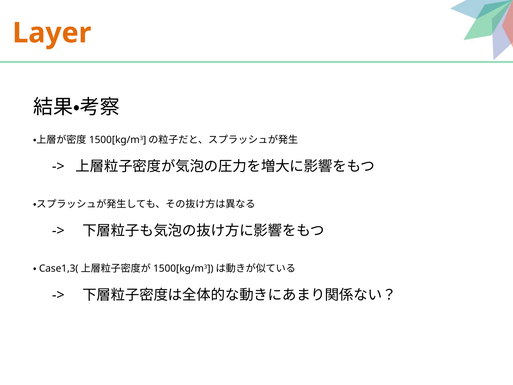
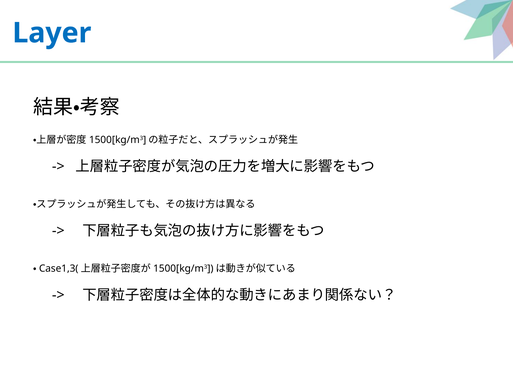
Layer colour: orange -> blue (52, 33)
